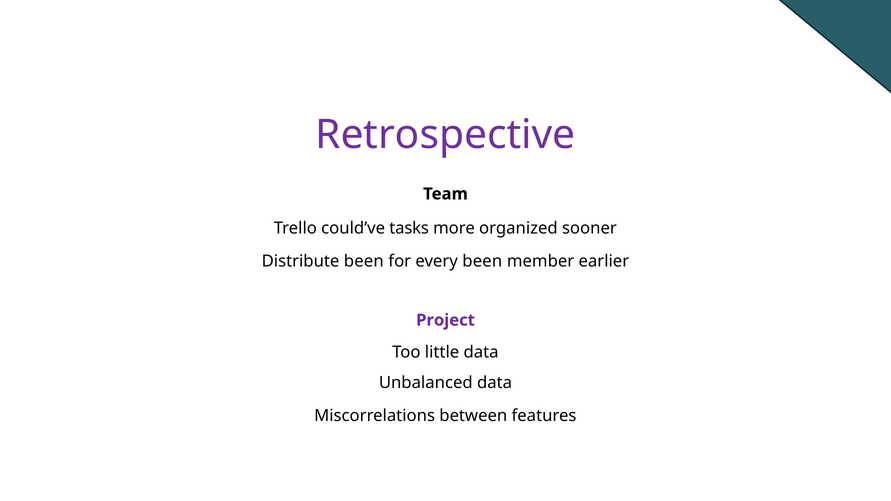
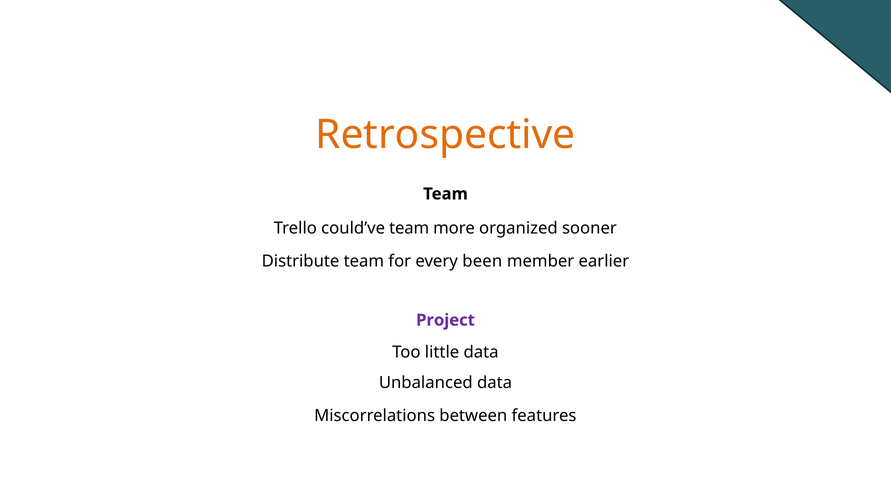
Retrospective colour: purple -> orange (445, 135)
could’ve tasks: tasks -> team (409, 228)
Distribute been: been -> team (364, 261)
